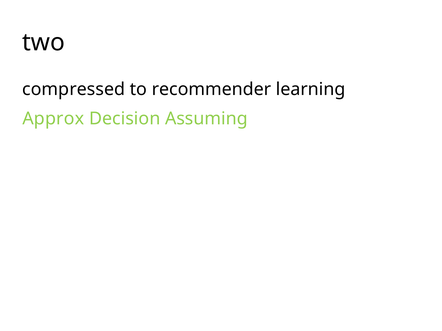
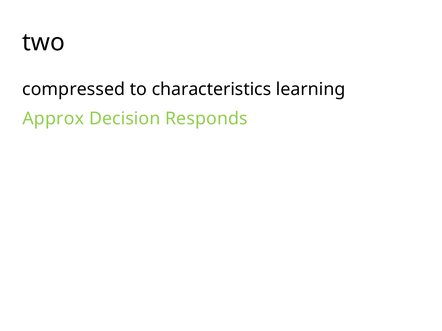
recommender: recommender -> characteristics (212, 90)
Assuming: Assuming -> Responds (206, 119)
